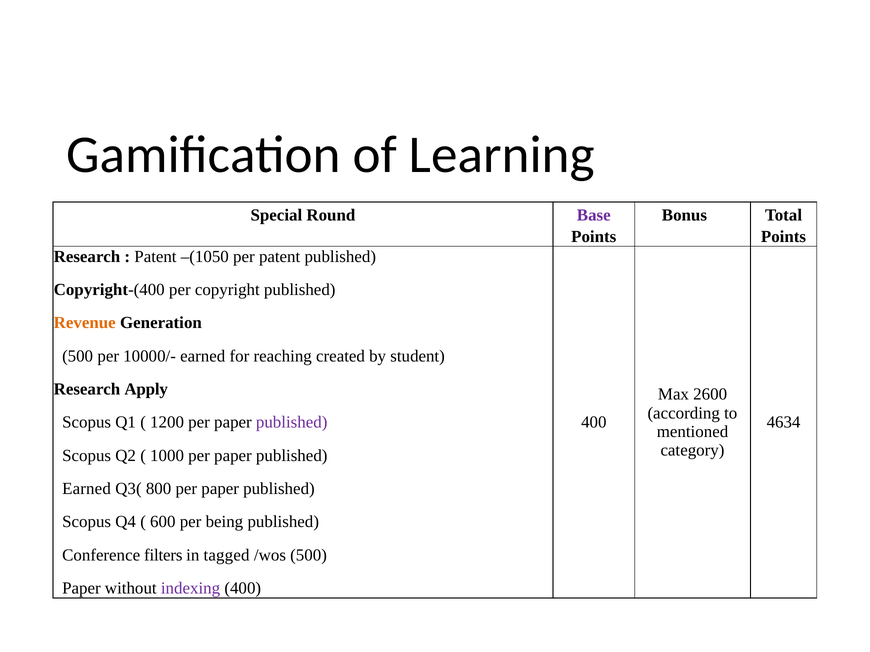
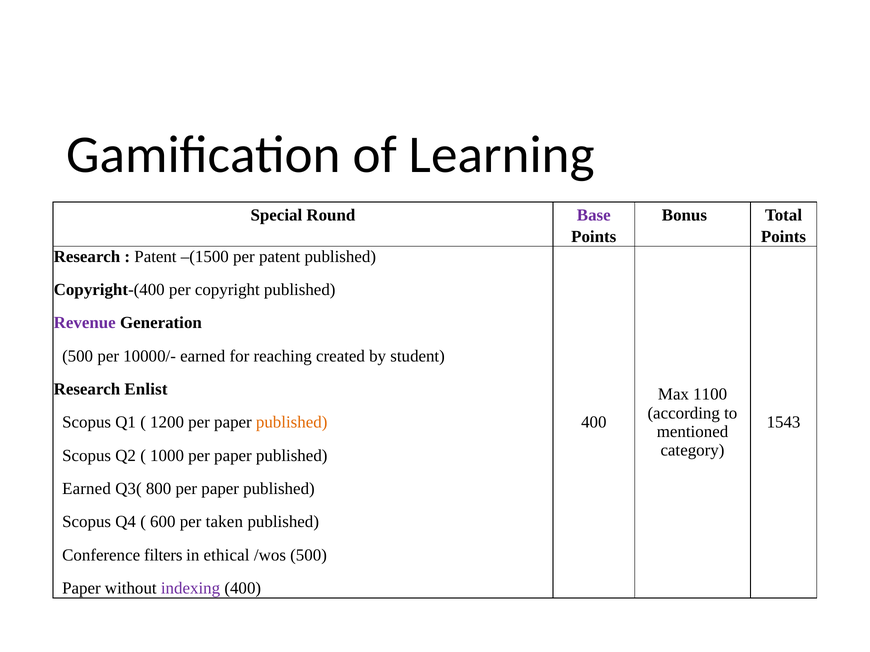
–(1050: –(1050 -> –(1500 (205, 257)
Revenue colour: orange -> purple (85, 323)
Apply: Apply -> Enlist (146, 389)
2600: 2600 -> 1100 (710, 395)
published colour: purple -> orange (292, 423)
4634: 4634 -> 1543 (784, 423)
being: being -> taken (224, 522)
tagged: tagged -> ethical (227, 555)
